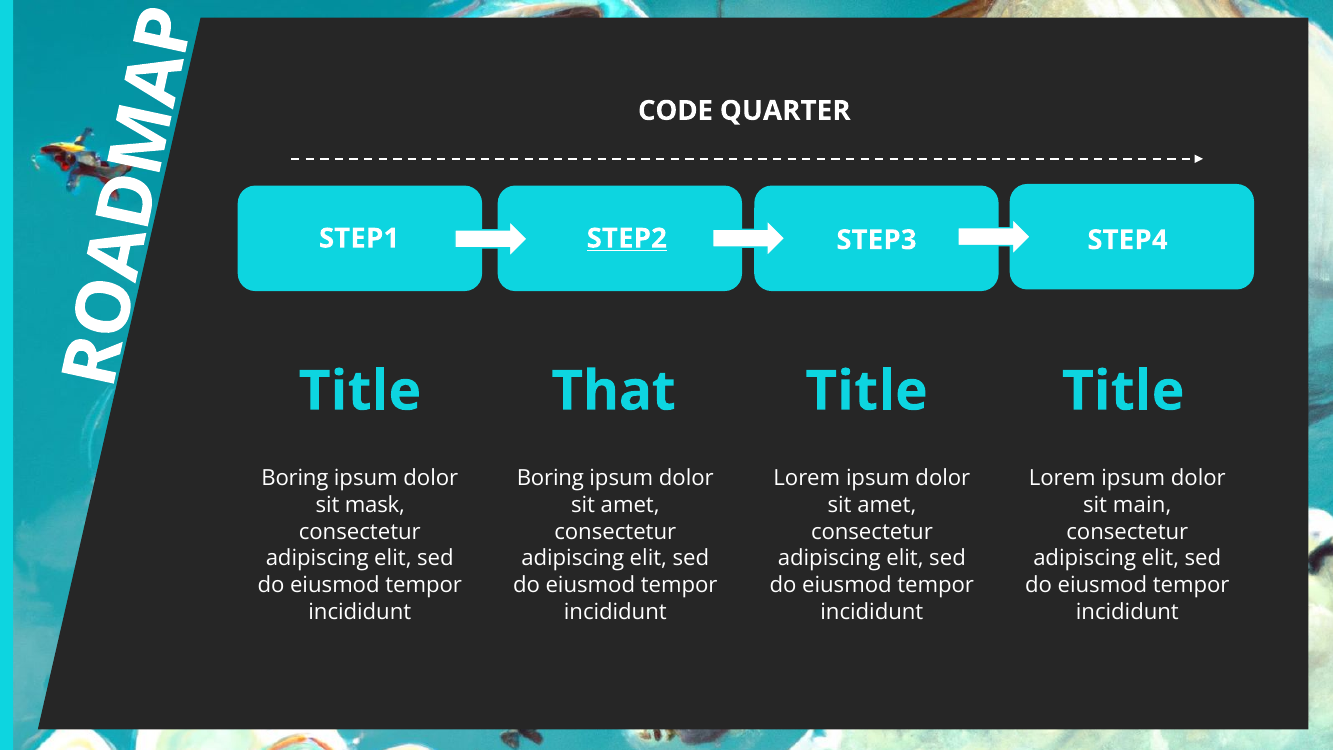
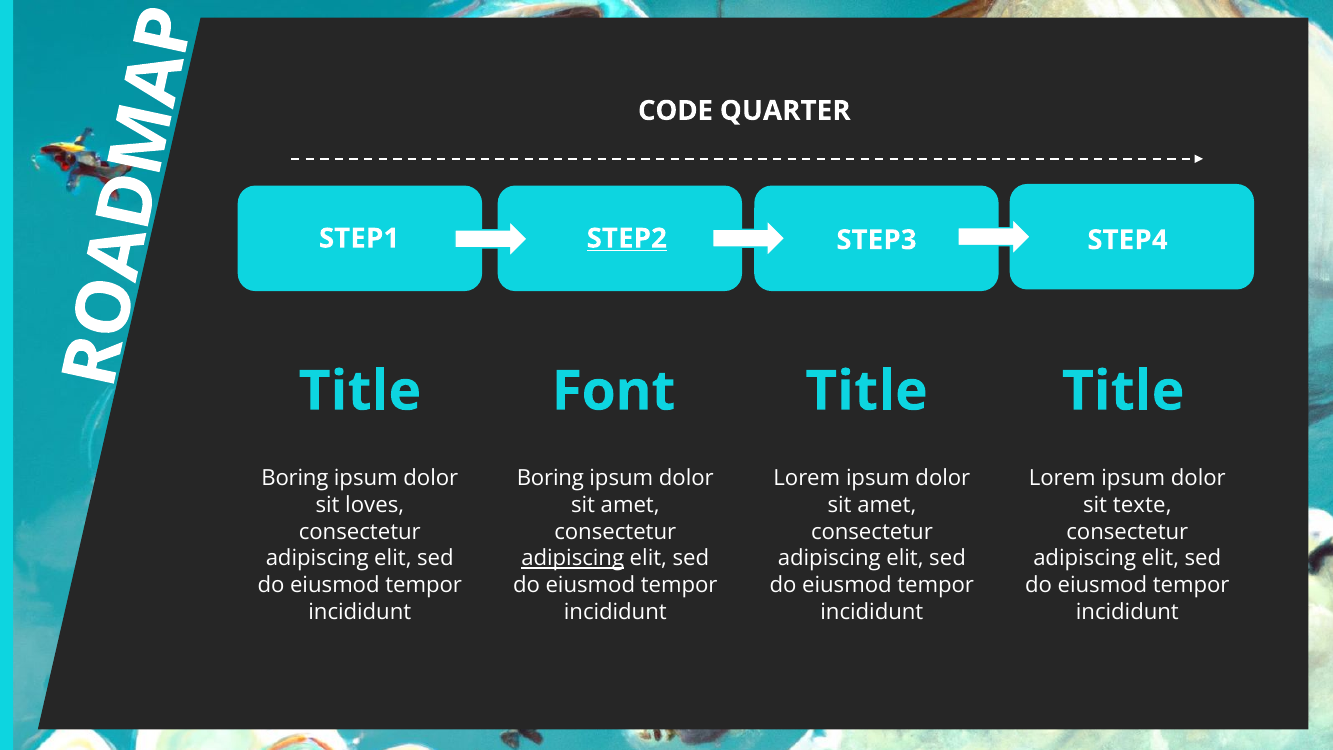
That: That -> Font (613, 391)
mask: mask -> loves (375, 505)
main: main -> texte (1142, 505)
adipiscing underline: none -> present (573, 558)
